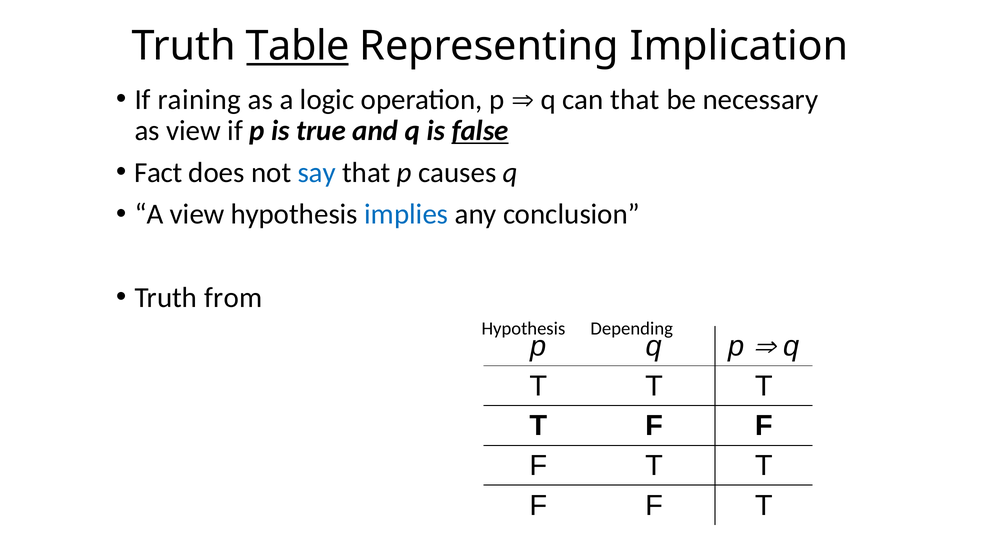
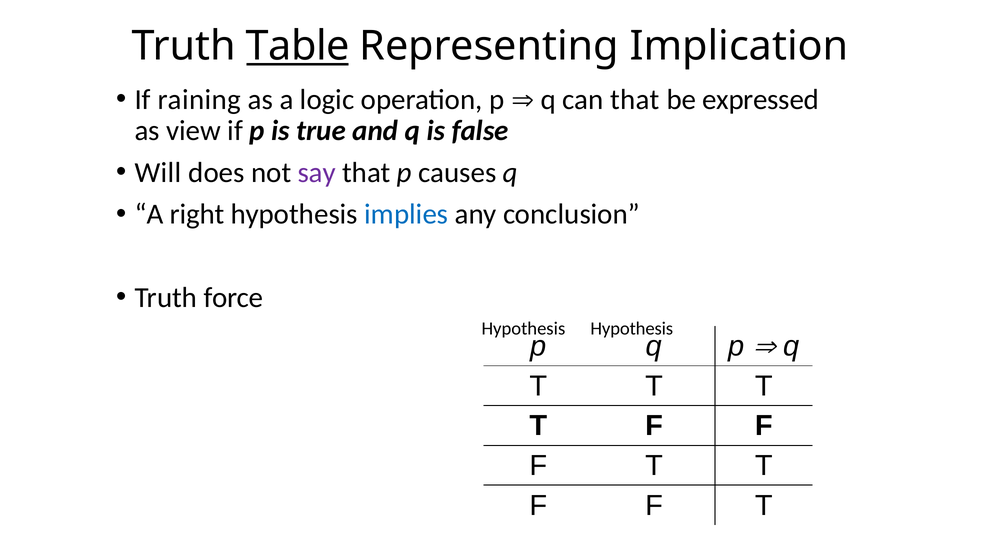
necessary: necessary -> expressed (761, 100)
false underline: present -> none (480, 131)
Fact: Fact -> Will (158, 173)
say colour: blue -> purple (317, 173)
A view: view -> right (197, 214)
from: from -> force (233, 298)
Hypothesis Depending: Depending -> Hypothesis (632, 328)
